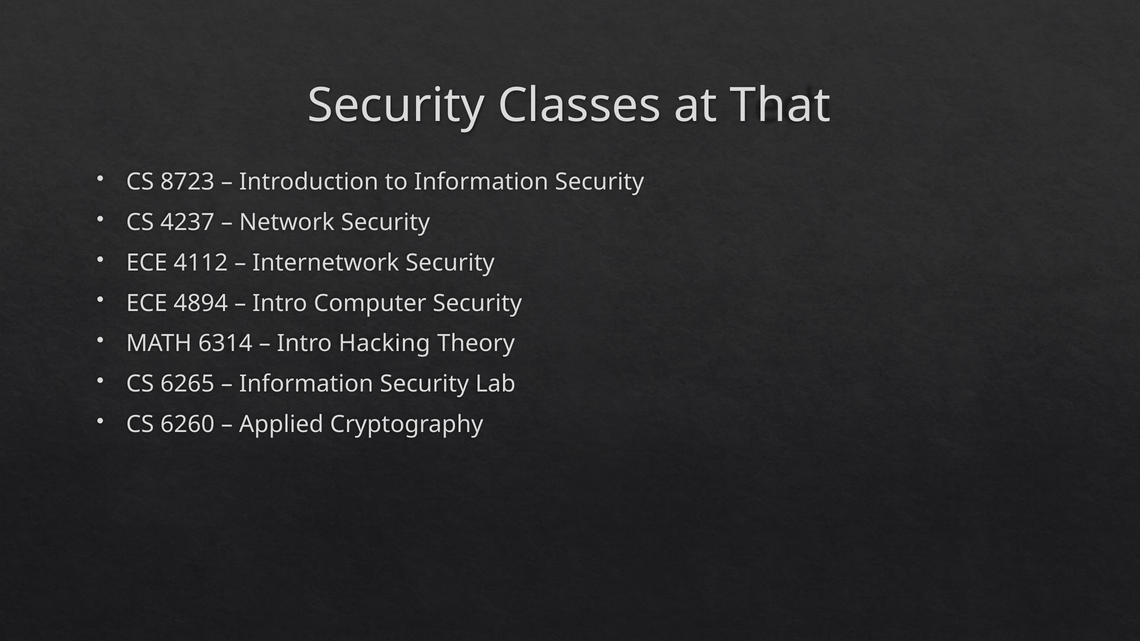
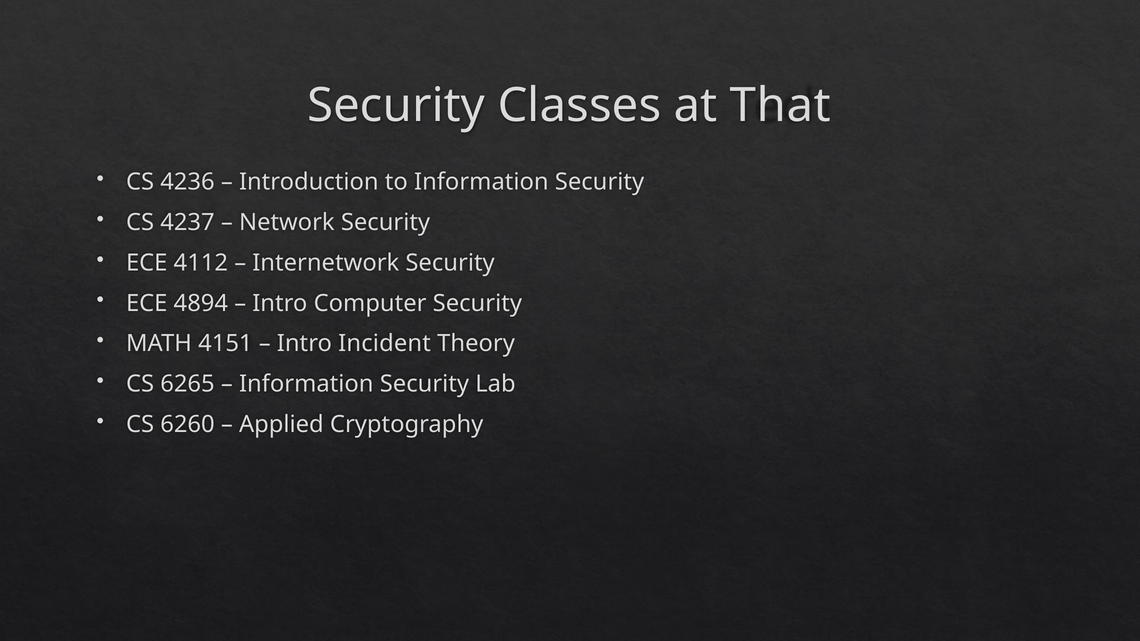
8723: 8723 -> 4236 (187, 182)
6314: 6314 -> 4151 (225, 344)
Hacking: Hacking -> Incident (385, 344)
